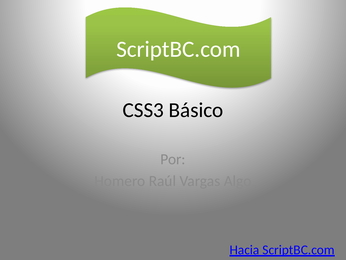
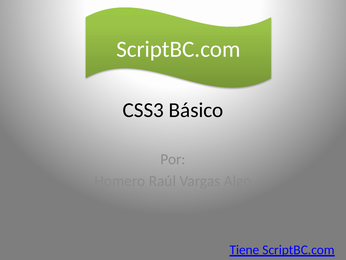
Hacia: Hacia -> Tiene (244, 249)
